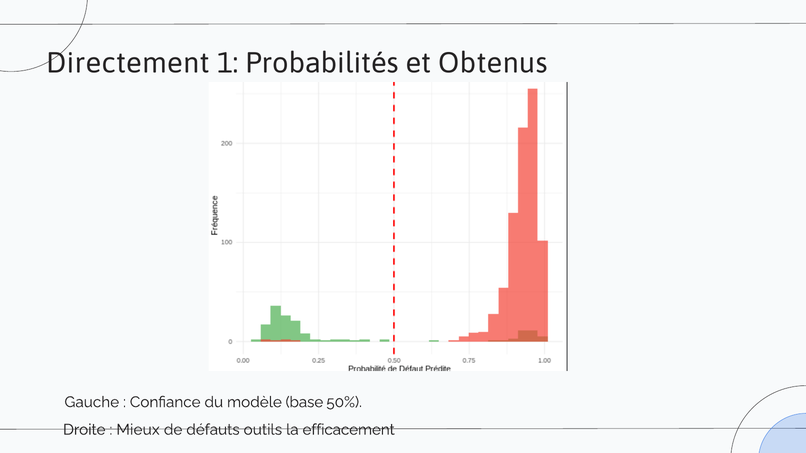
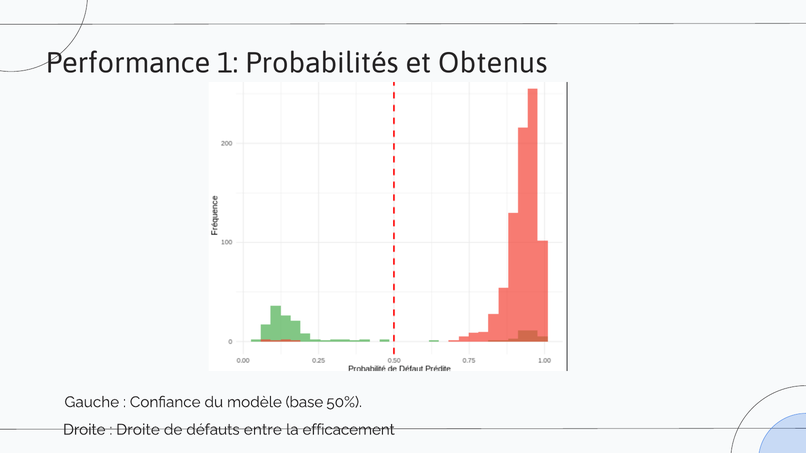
Directement: Directement -> Performance (128, 63)
Mieux: Mieux -> Droite (138, 430)
outils: outils -> entre (263, 430)
